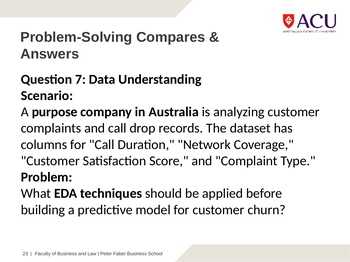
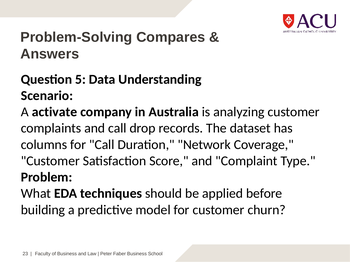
7: 7 -> 5 (80, 79)
purpose: purpose -> activate (55, 112)
